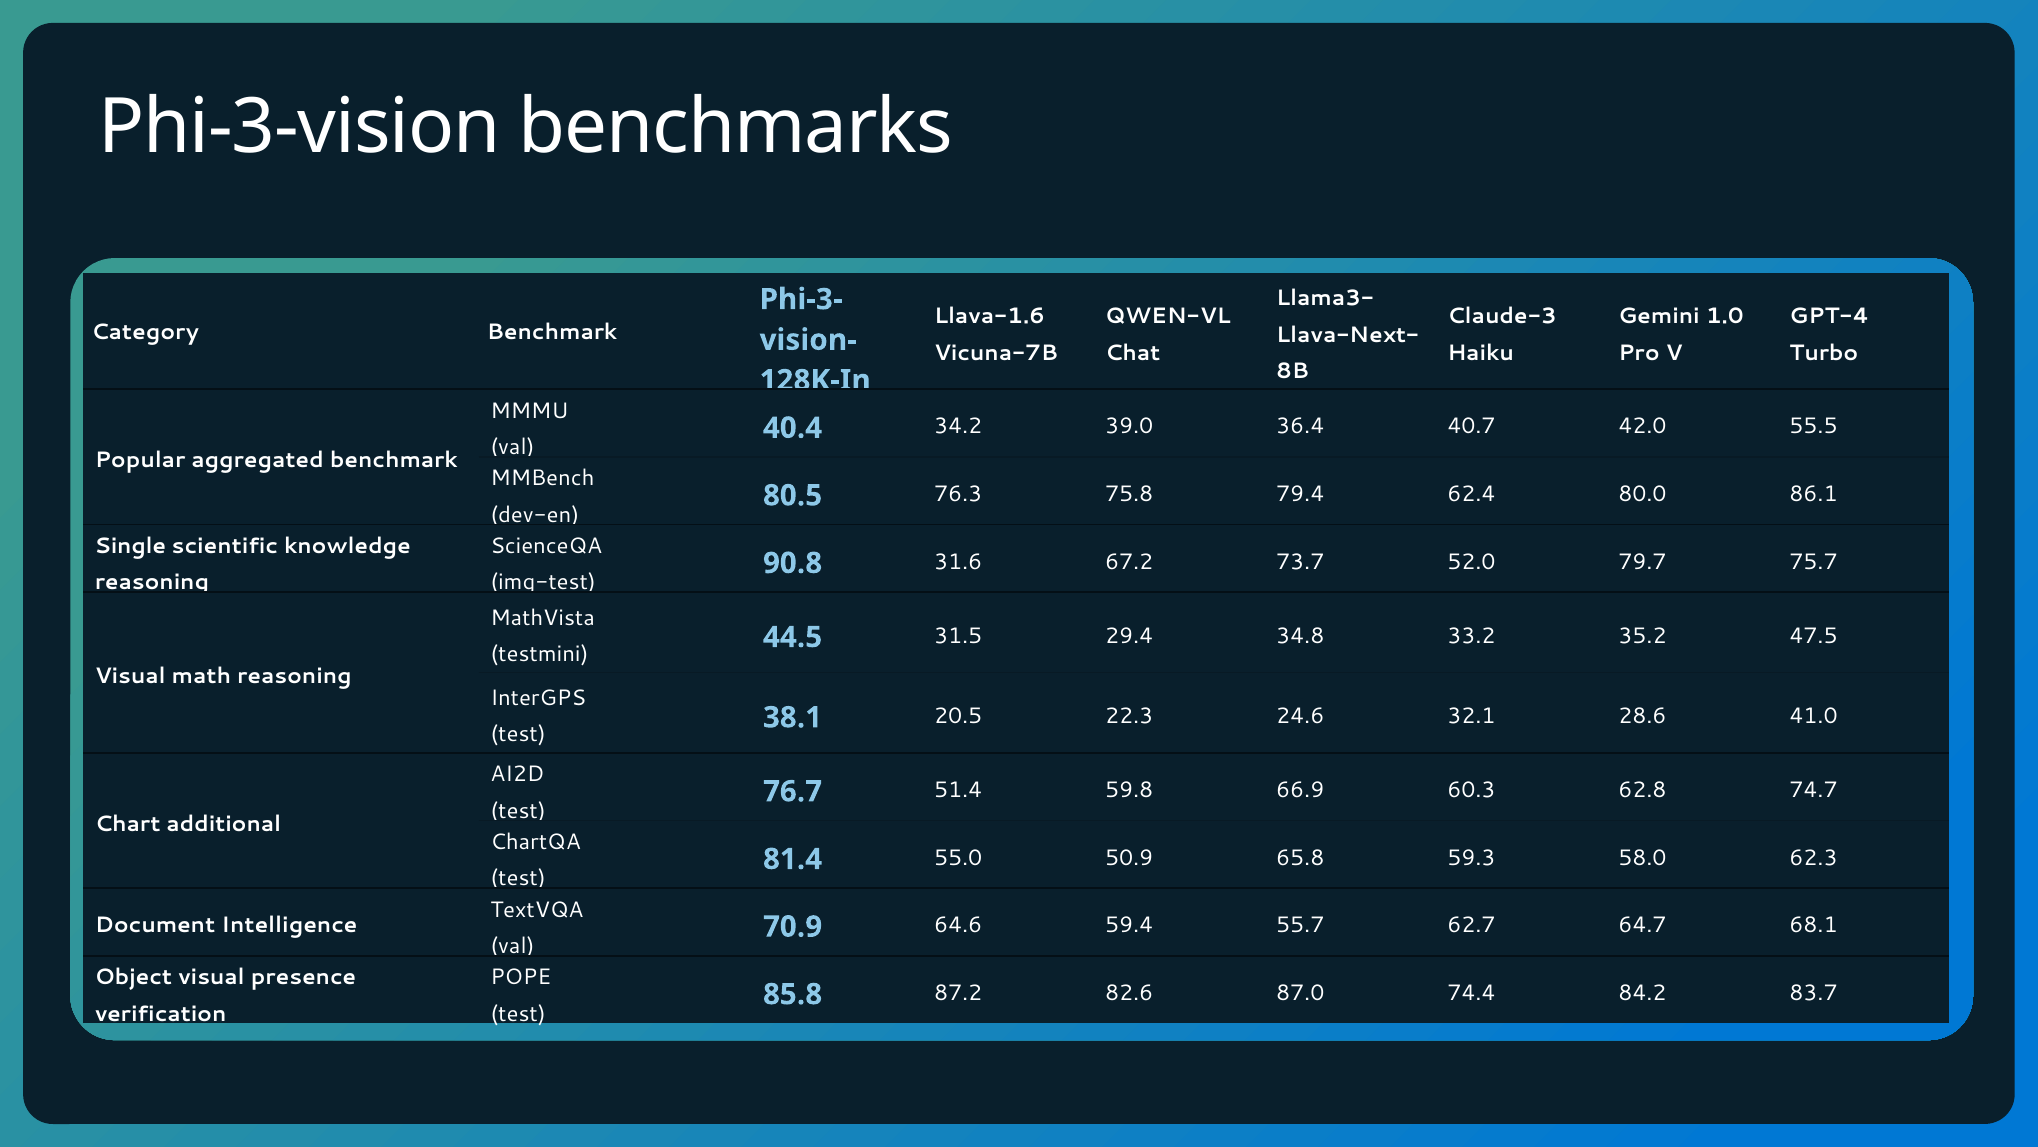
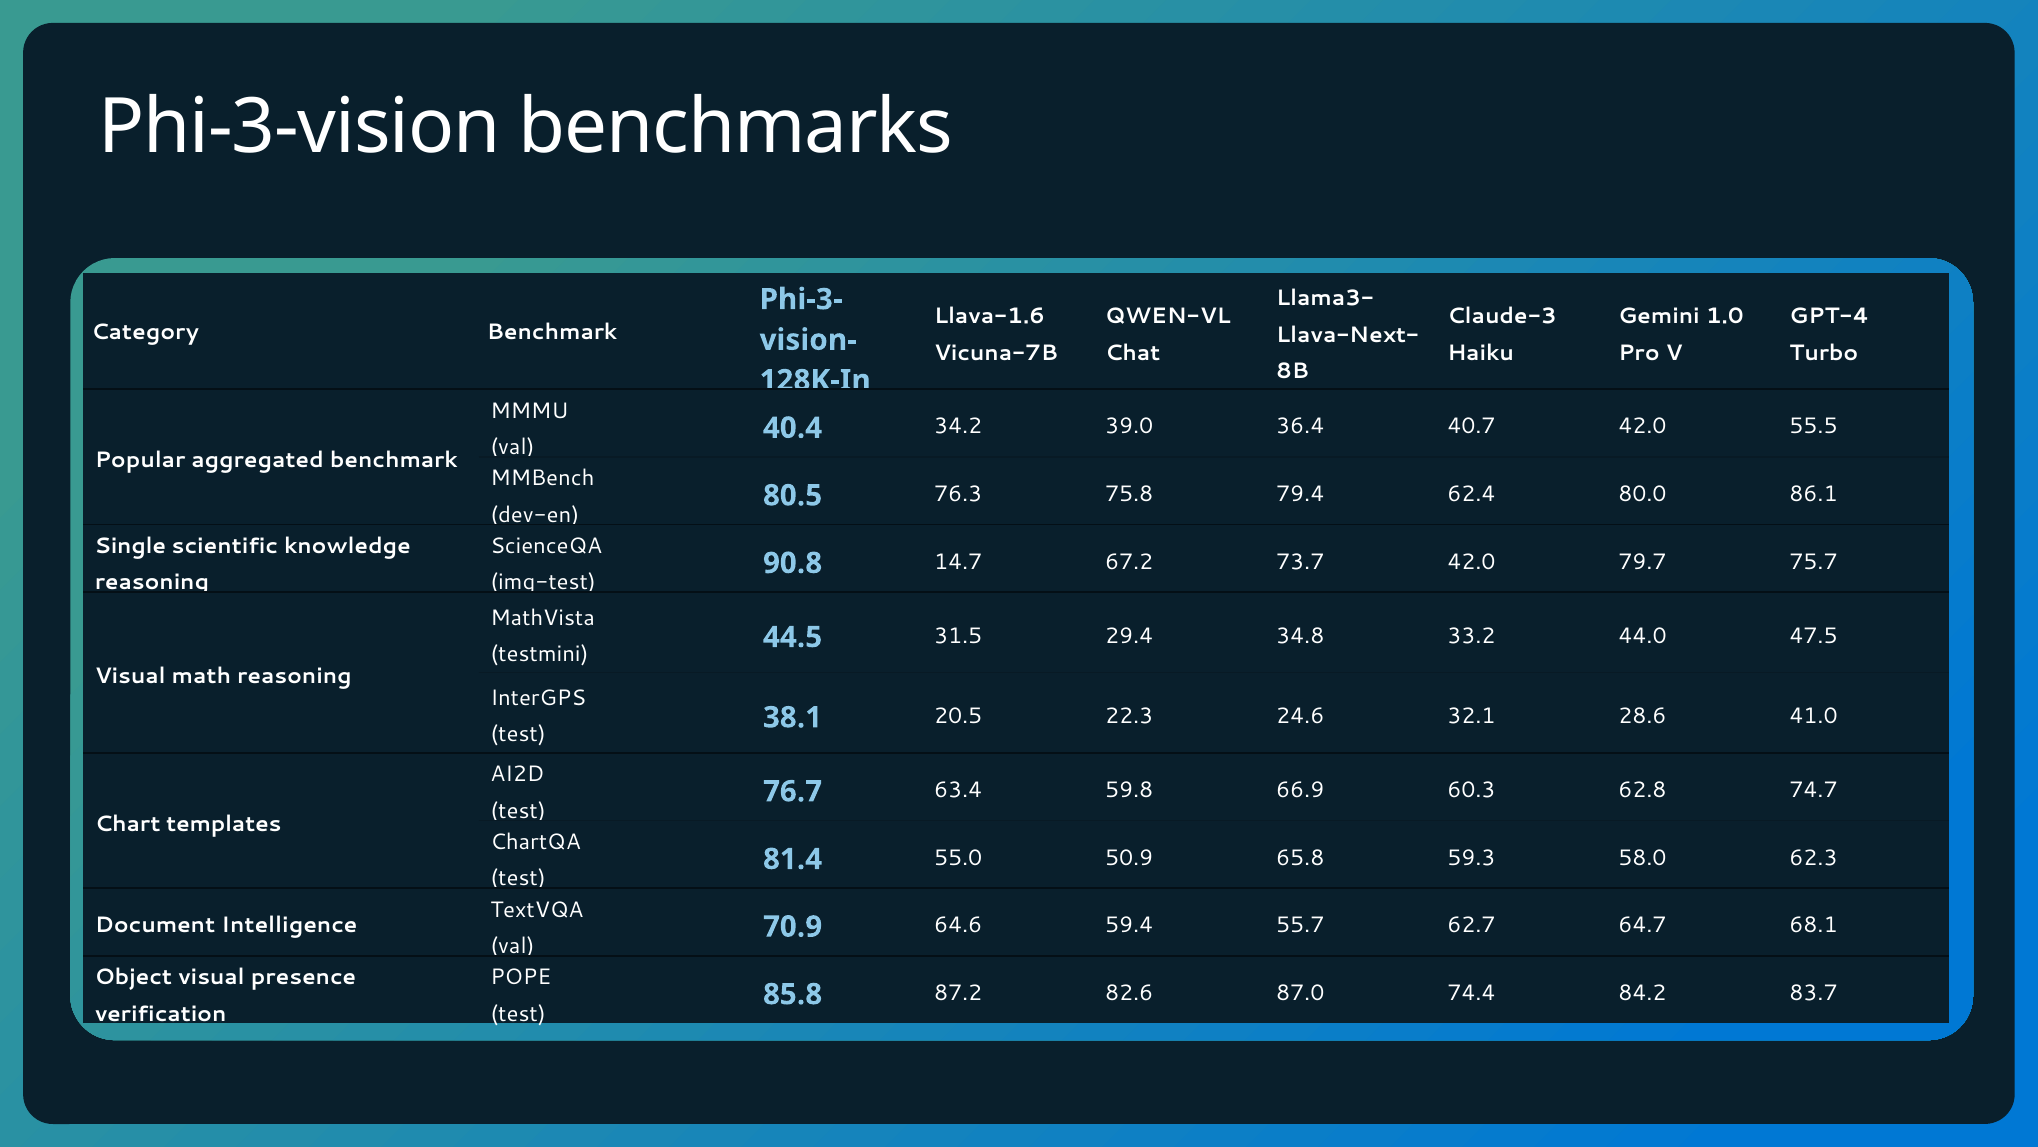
31.6: 31.6 -> 14.7 (958, 562)
73.7 52.0: 52.0 -> 42.0 (1471, 562)
35.2: 35.2 -> 44.0 (1643, 636)
51.4: 51.4 -> 63.4 (958, 790)
additional: additional -> templates (224, 824)
